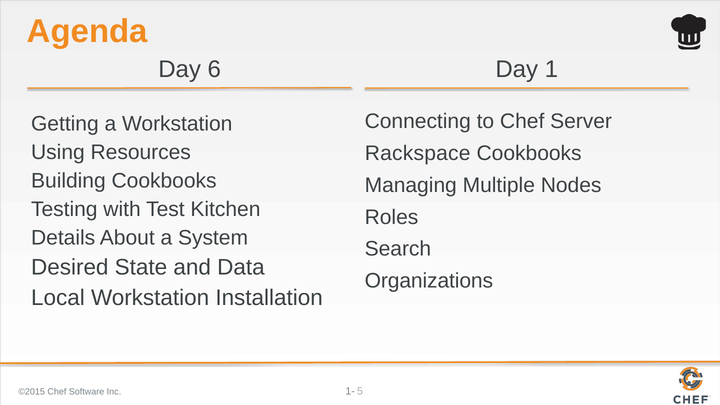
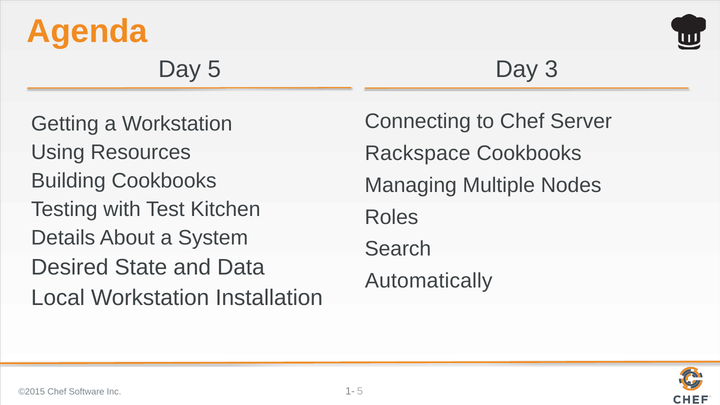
Day 6: 6 -> 5 (214, 70)
1: 1 -> 3 (551, 69)
Organizations: Organizations -> Automatically (429, 281)
